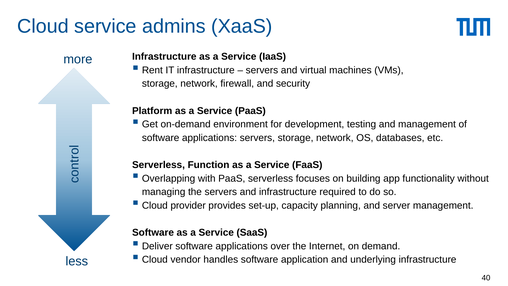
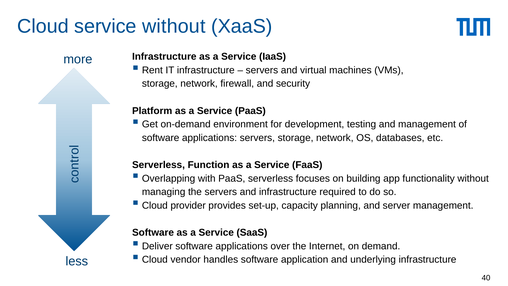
service admins: admins -> without (174, 26)
